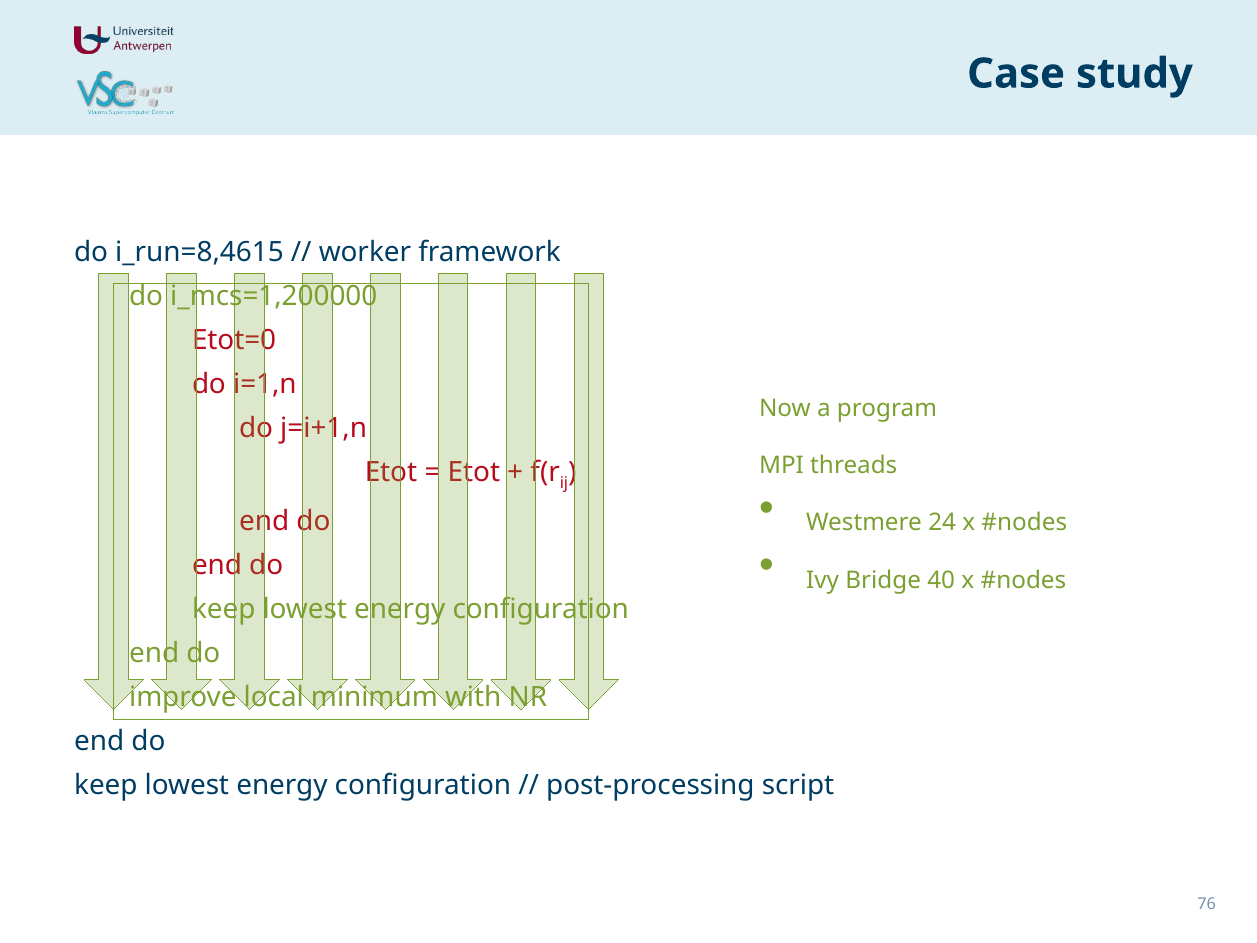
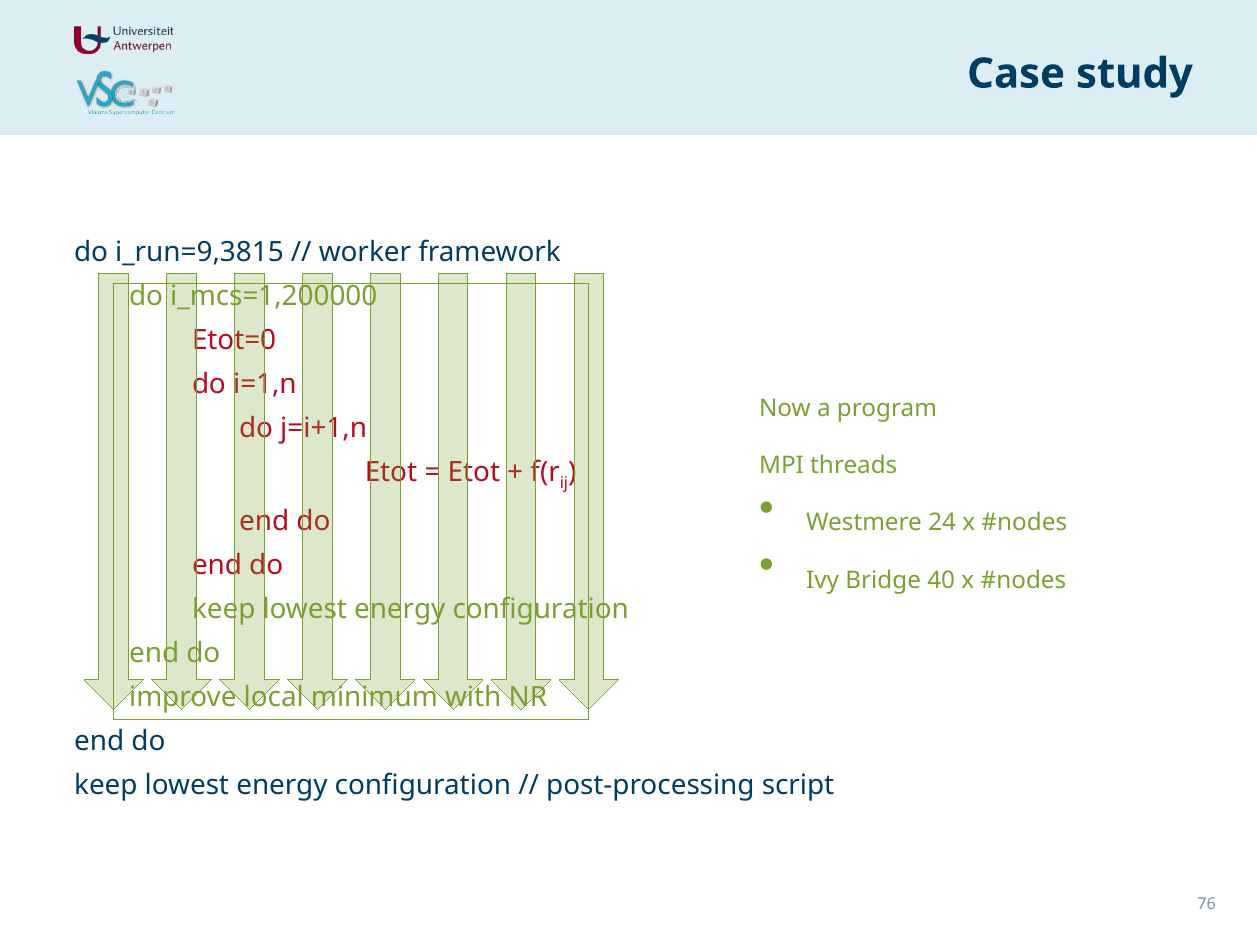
i_run=8,4615: i_run=8,4615 -> i_run=9,3815 (199, 252)
